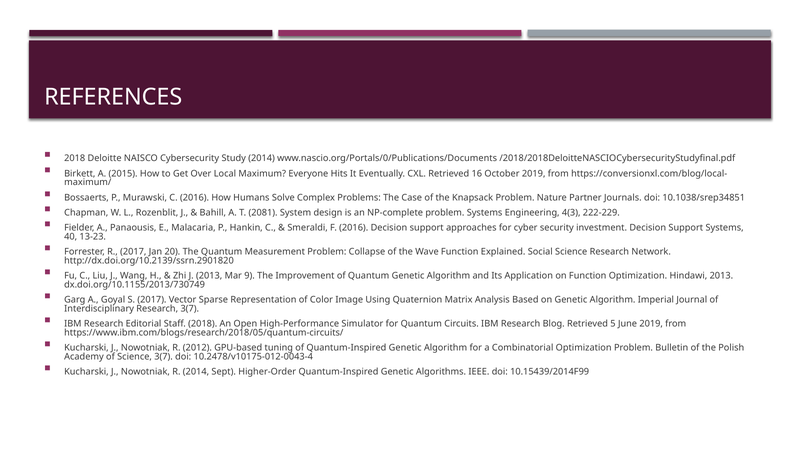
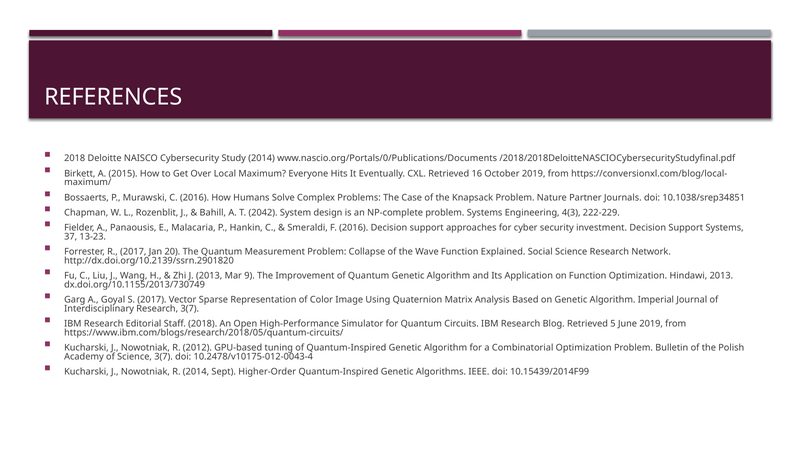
2081: 2081 -> 2042 (263, 213)
40: 40 -> 37 (71, 237)
